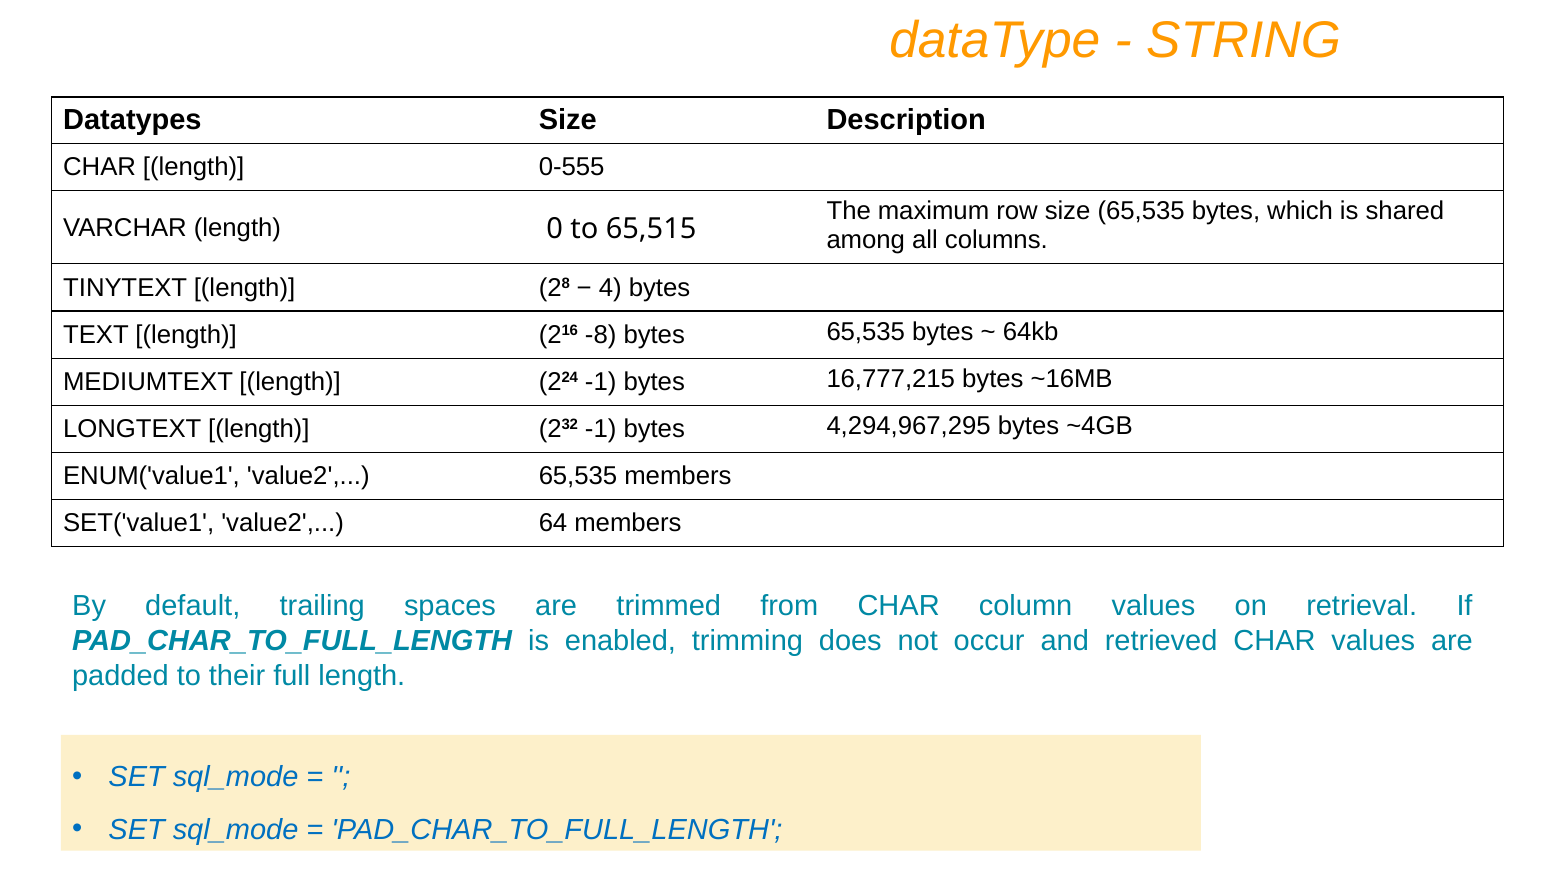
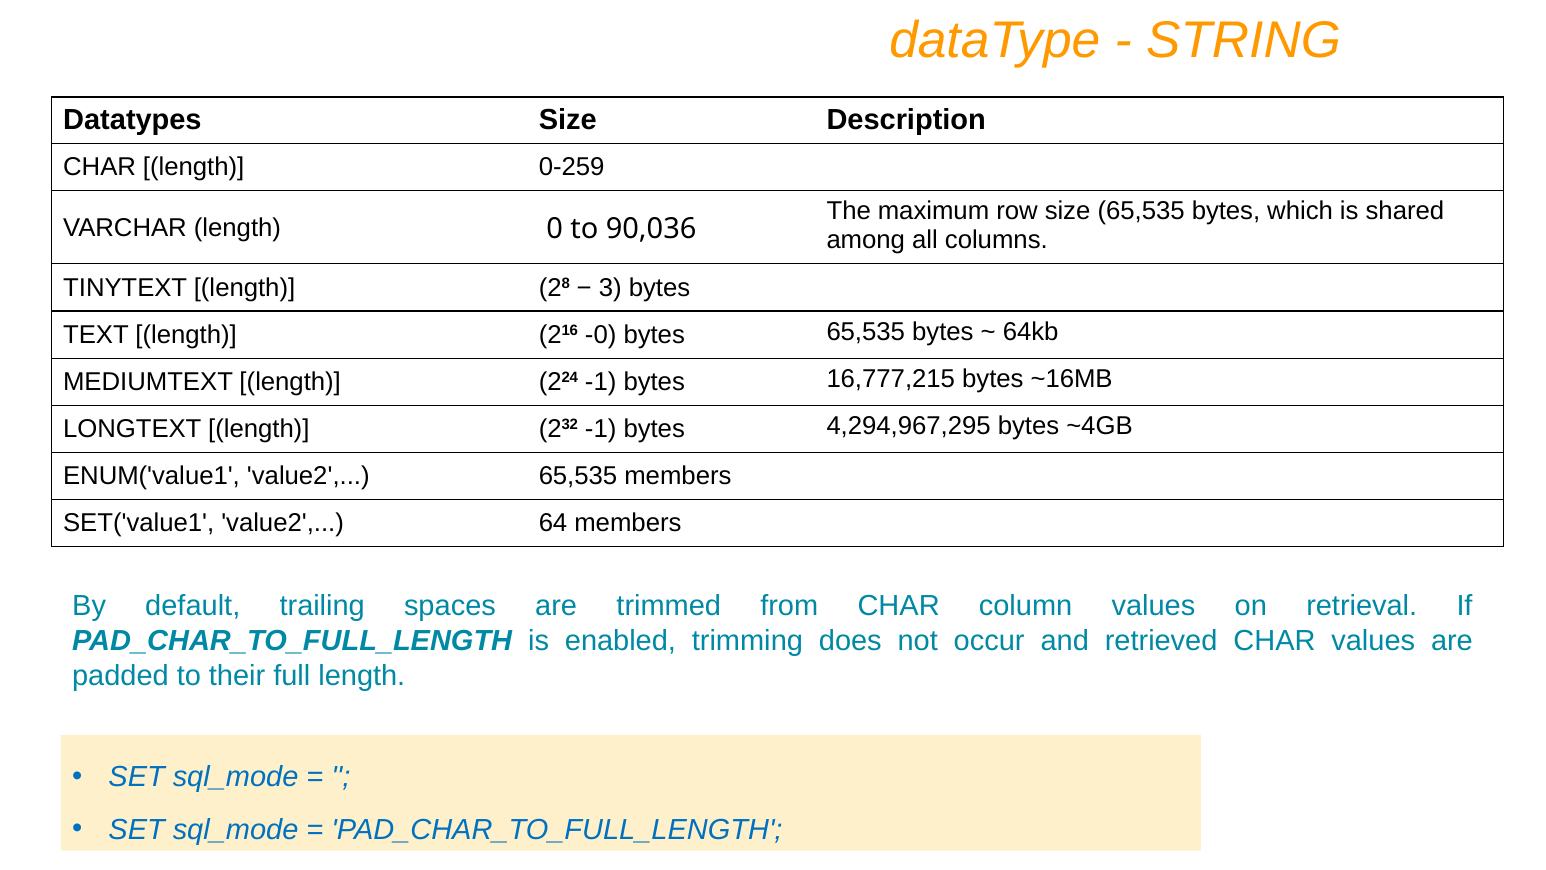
0-555: 0-555 -> 0-259 (572, 167)
65,515: 65,515 -> 90,036 (651, 229)
4: 4 -> 3 (610, 288)
-8: -8 -> -0 (601, 335)
